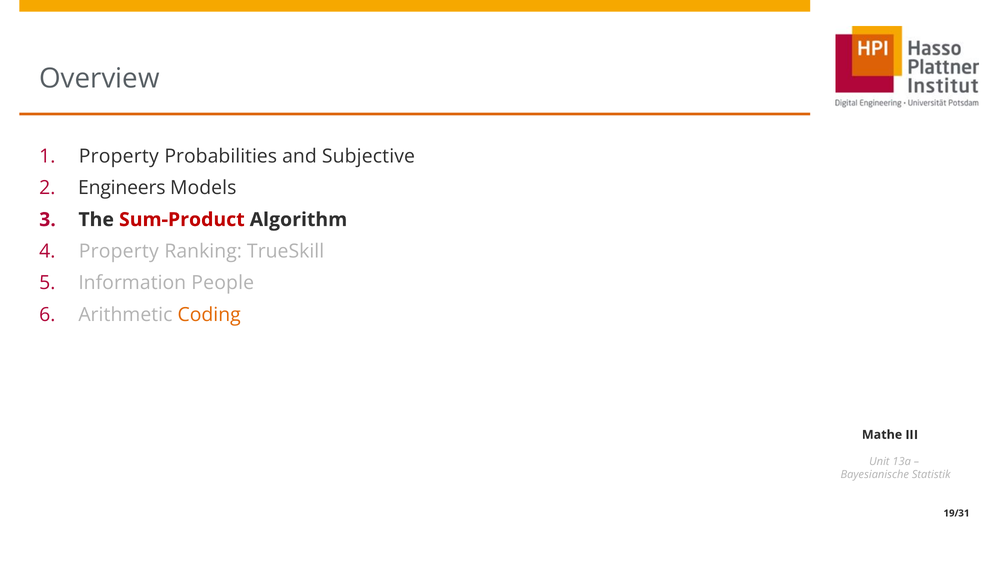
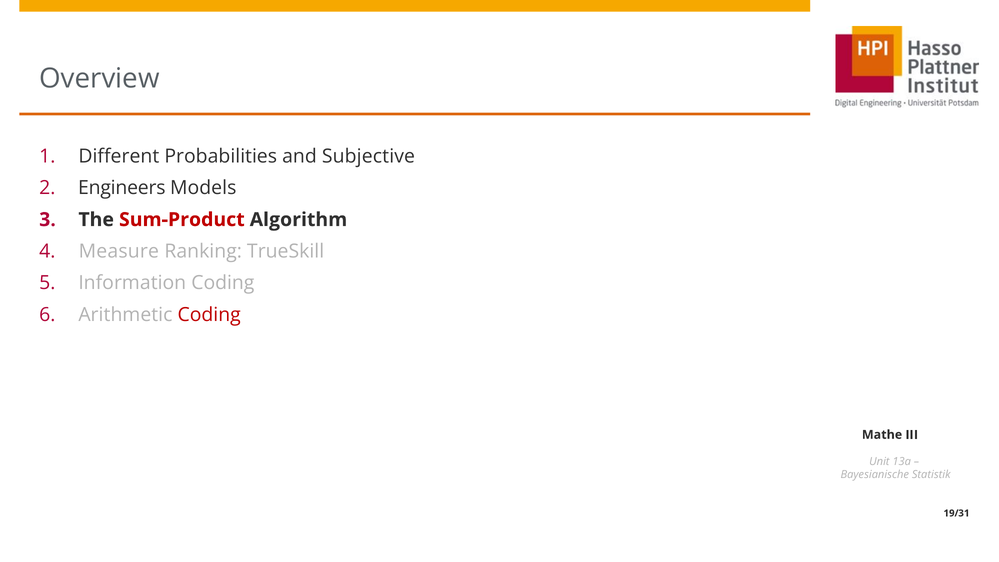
Property: Property -> Different (119, 156)
Property: Property -> Measure (119, 251)
Information People: People -> Coding (223, 283)
Coding colour: orange -> red (209, 315)
